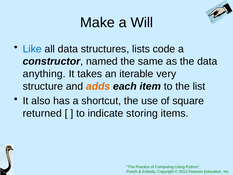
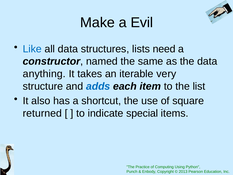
Will: Will -> Evil (142, 23)
code: code -> need (164, 49)
adds colour: orange -> blue (98, 86)
storing: storing -> special (142, 113)
